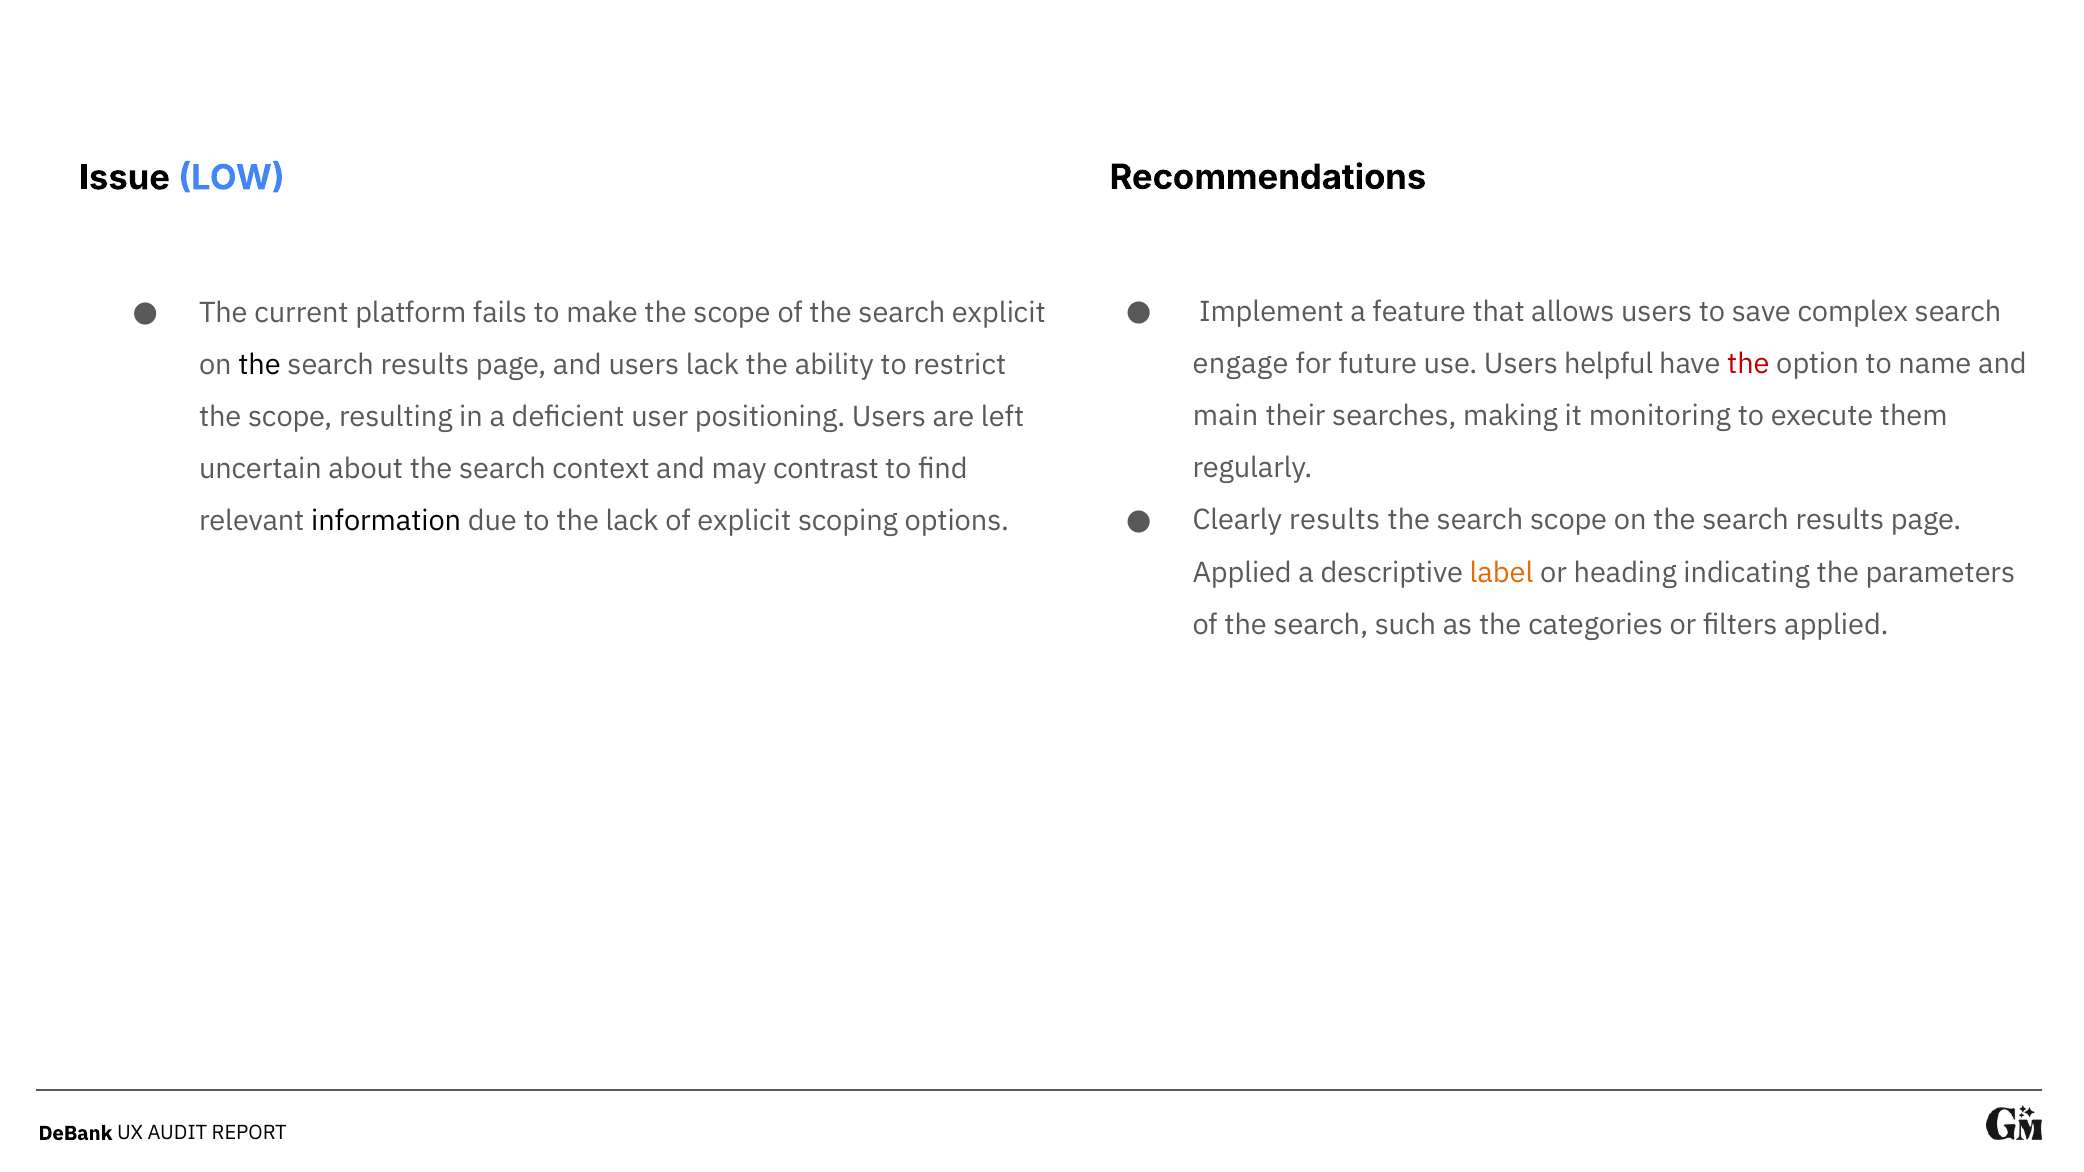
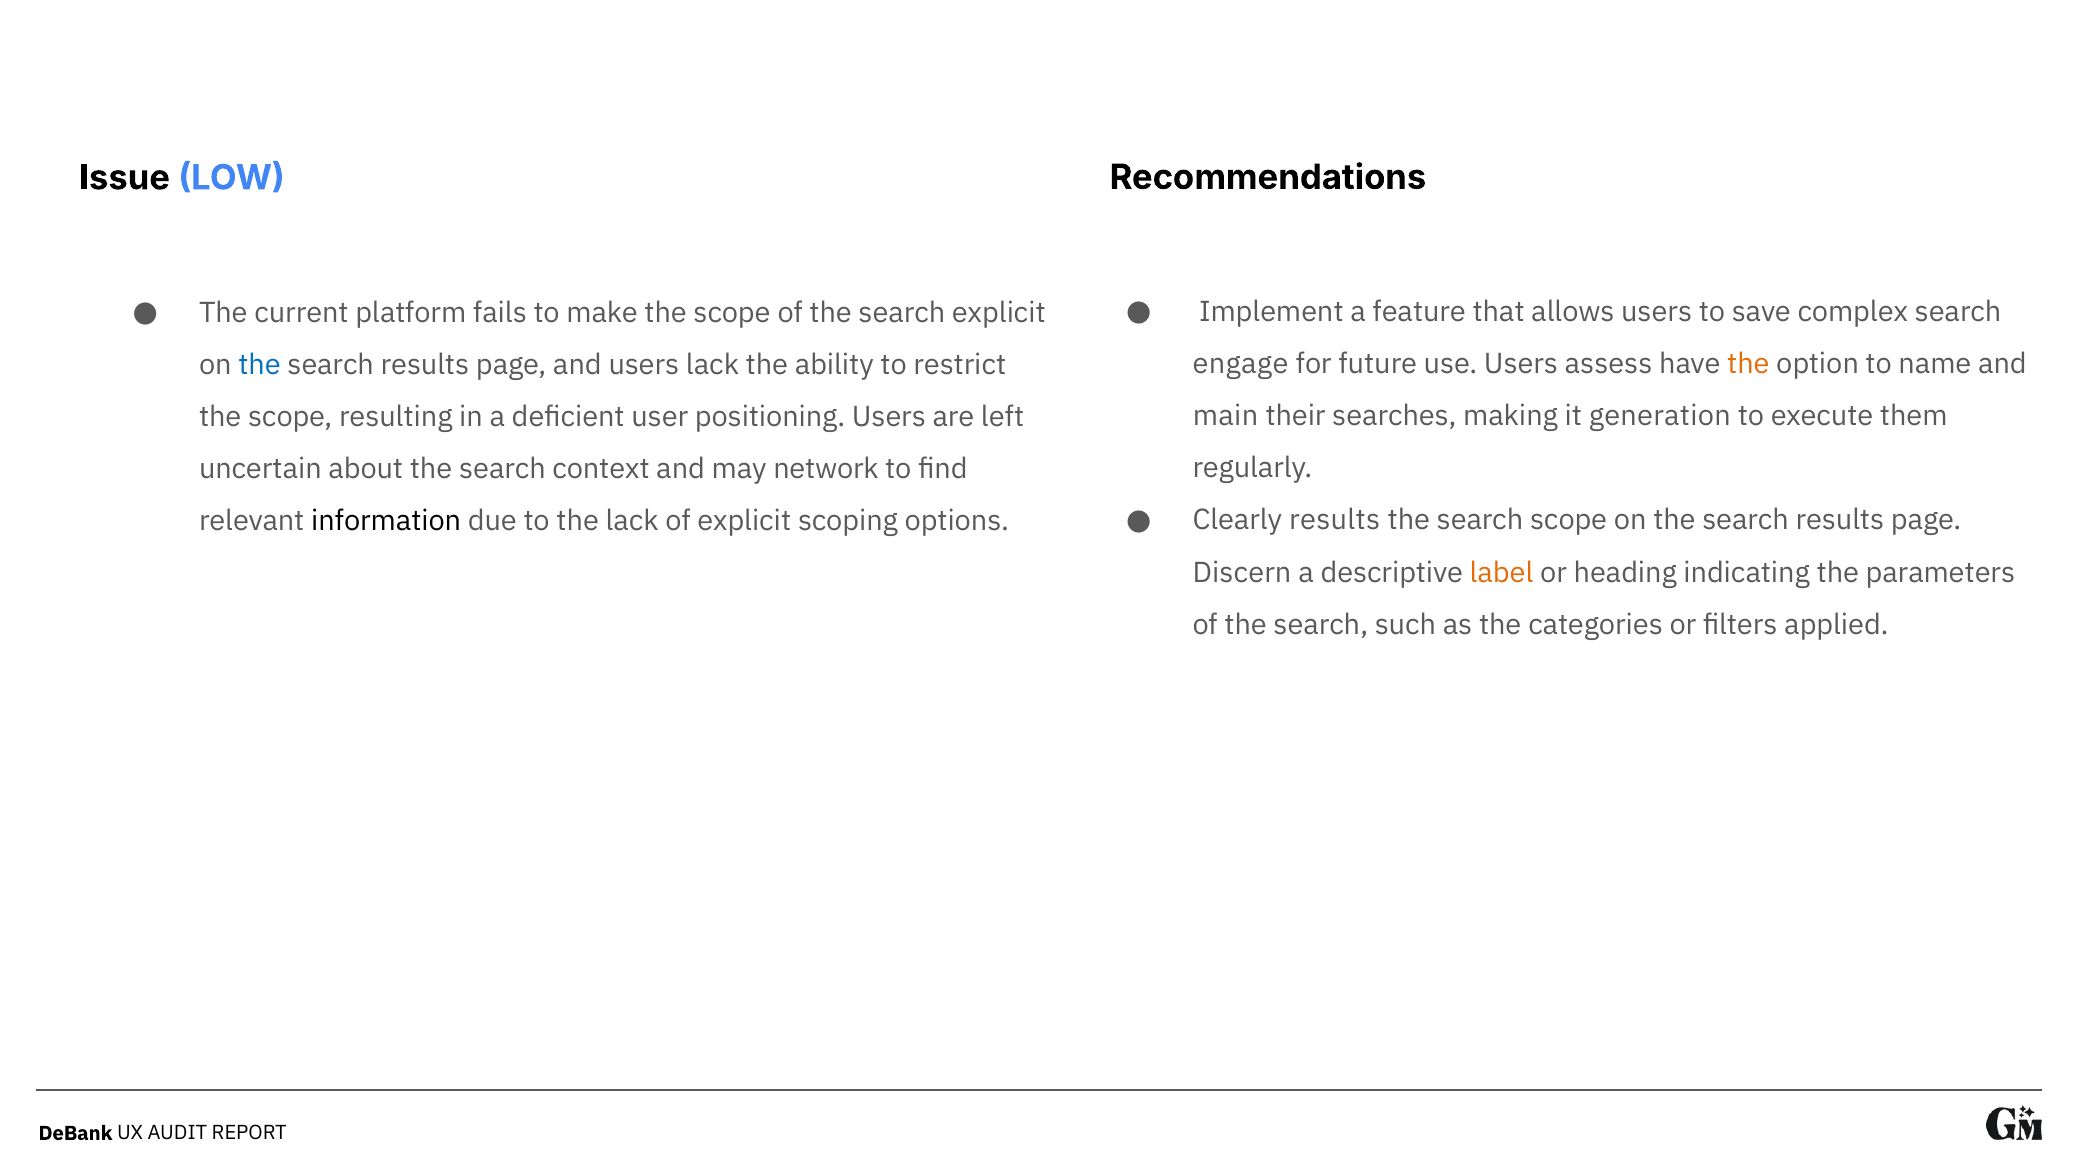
helpful: helpful -> assess (1609, 364)
the colour: red -> orange (1748, 364)
the colour: black -> blue (259, 365)
monitoring: monitoring -> generation (1660, 416)
contrast: contrast -> network (826, 469)
Applied: Applied -> Discern (1242, 573)
